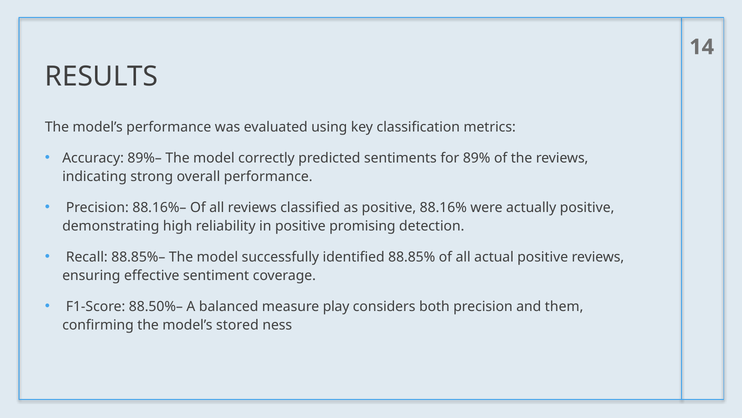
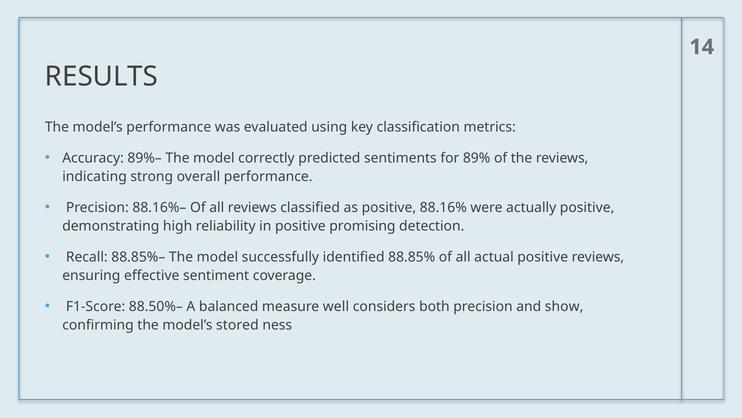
play: play -> well (336, 306)
them: them -> show (564, 306)
